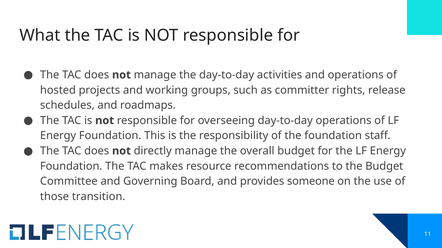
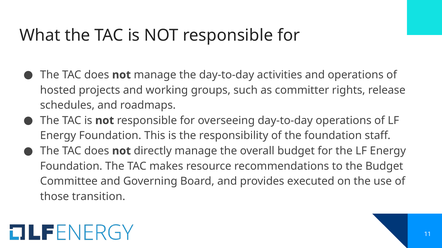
someone: someone -> executed (311, 182)
